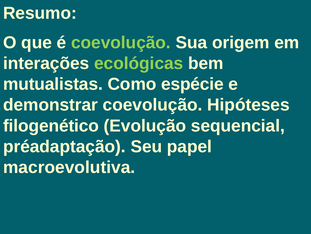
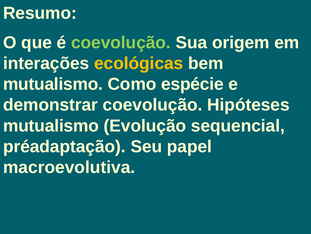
ecológicas colour: light green -> yellow (139, 63)
mutualistas: mutualistas -> mutualismo (53, 84)
filogenético: filogenético -> mutualismo (51, 125)
